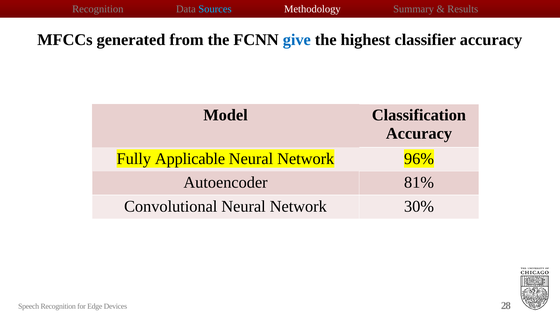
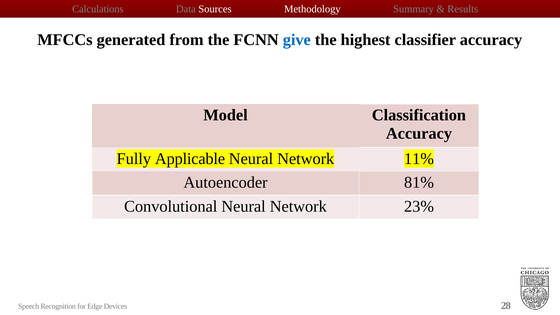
Recognition: Recognition -> Calculations (98, 9)
Sources colour: light blue -> white (215, 9)
96%: 96% -> 11% (419, 159)
30%: 30% -> 23% (419, 206)
